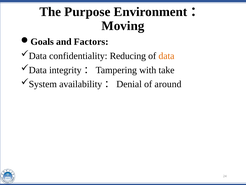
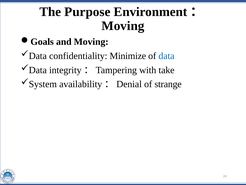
and Factors: Factors -> Moving (91, 42)
Reducing: Reducing -> Minimize (128, 56)
data colour: orange -> blue (166, 56)
around: around -> strange (168, 84)
